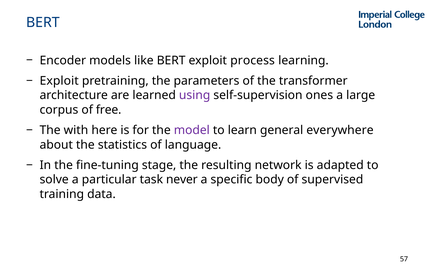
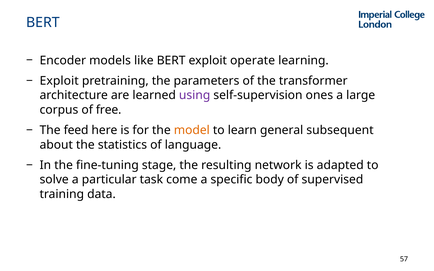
process: process -> operate (253, 60)
with: with -> feed (76, 130)
model colour: purple -> orange (192, 130)
everywhere: everywhere -> subsequent (340, 130)
never: never -> come (182, 180)
